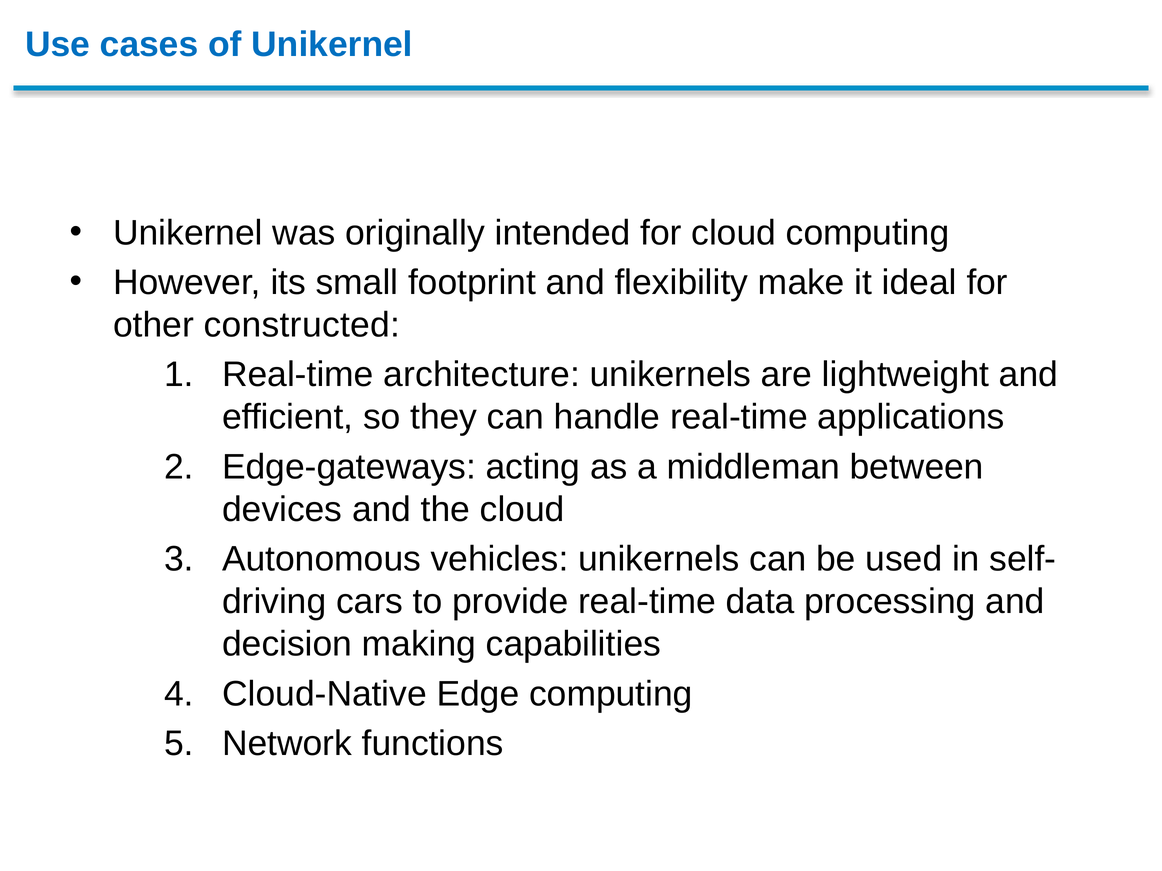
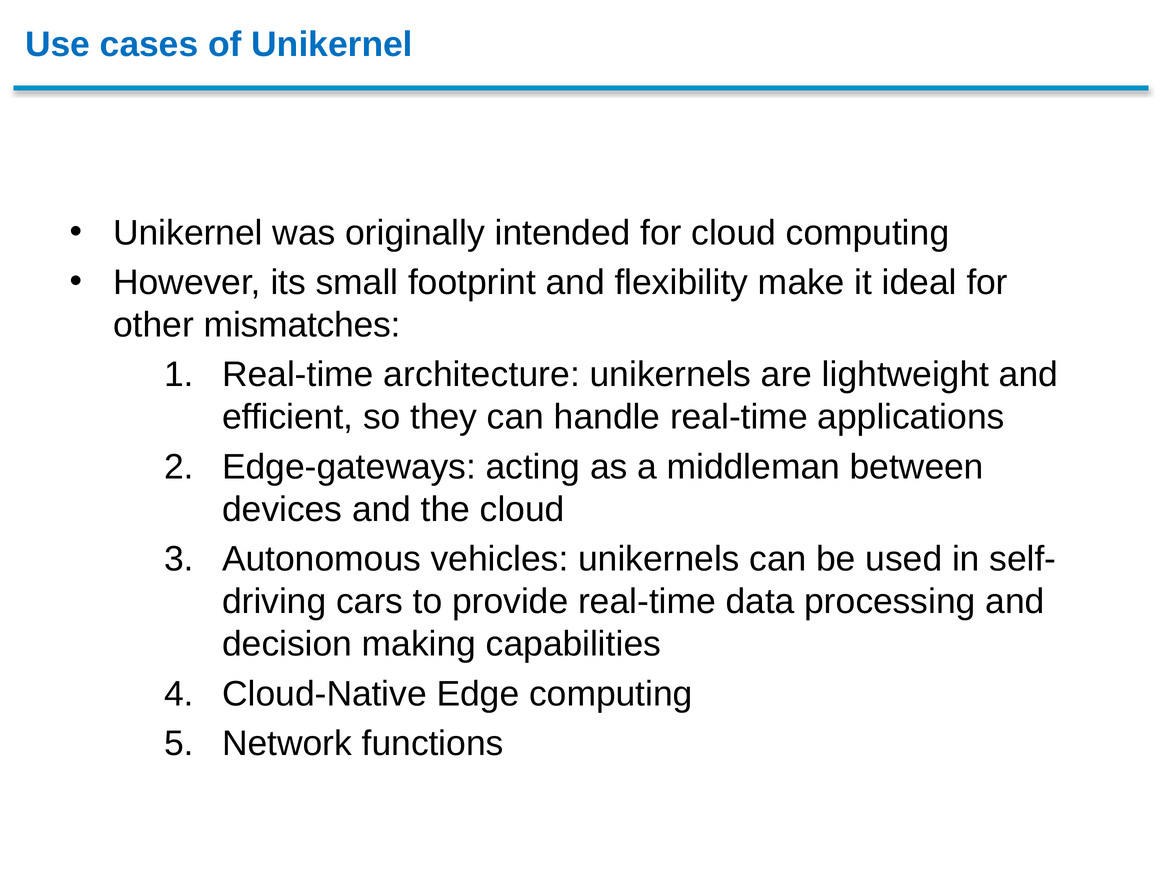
constructed: constructed -> mismatches (302, 325)
